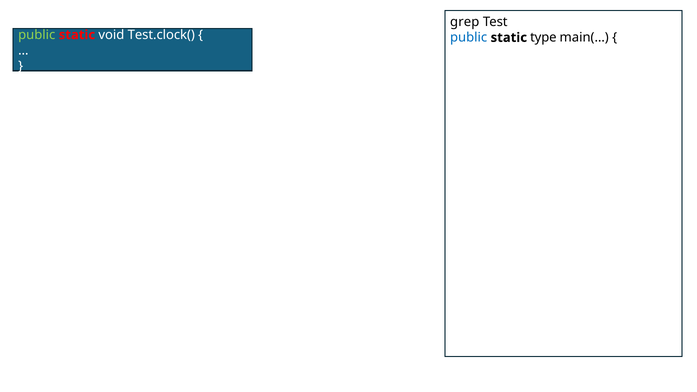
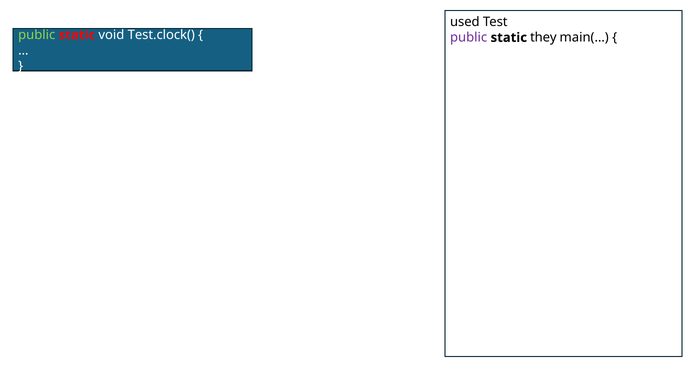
grep: grep -> used (465, 22)
public colour: blue -> purple (469, 38)
type: type -> they (543, 38)
